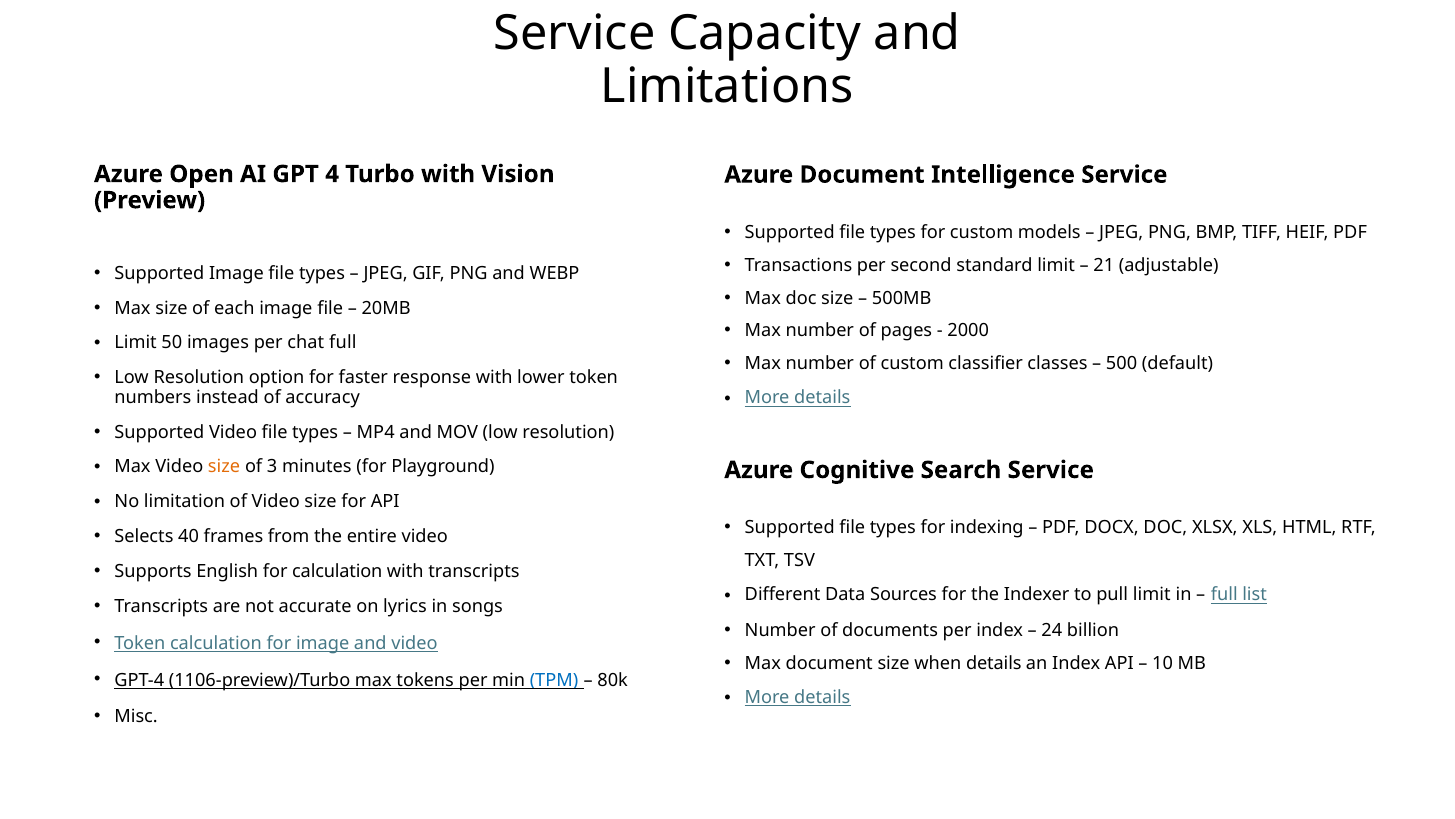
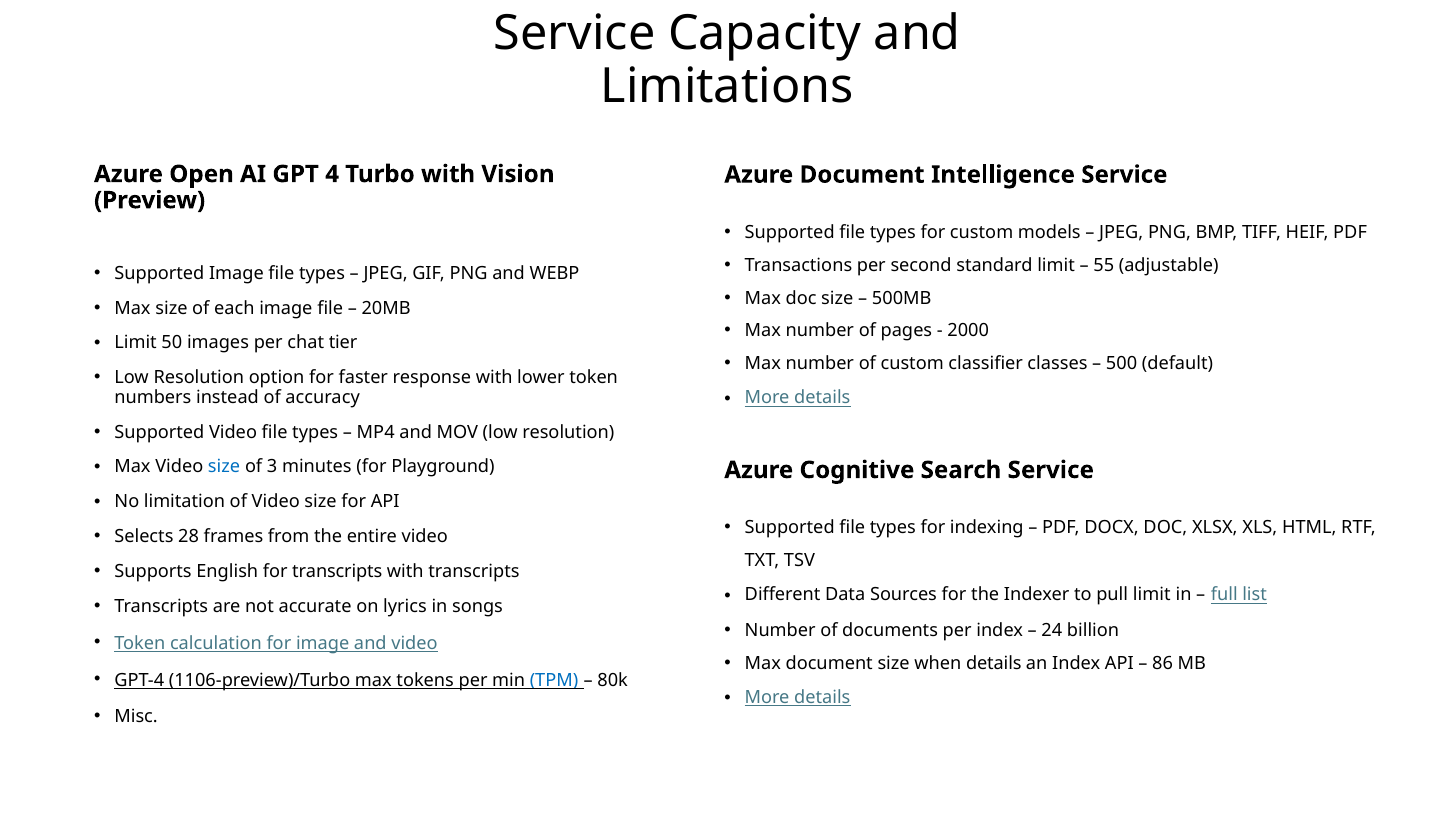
21: 21 -> 55 (1104, 265)
chat full: full -> tier (343, 343)
size colour: orange -> blue (224, 467)
40: 40 -> 28 (189, 536)
for calculation: calculation -> transcripts (337, 571)
10: 10 -> 86 (1163, 663)
